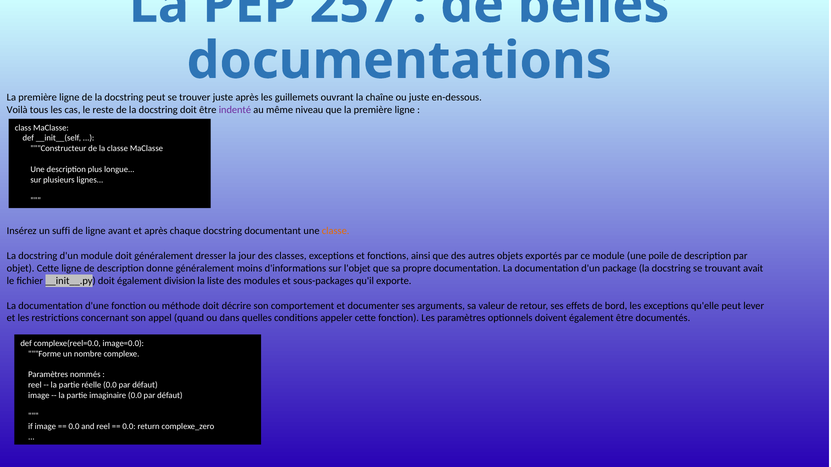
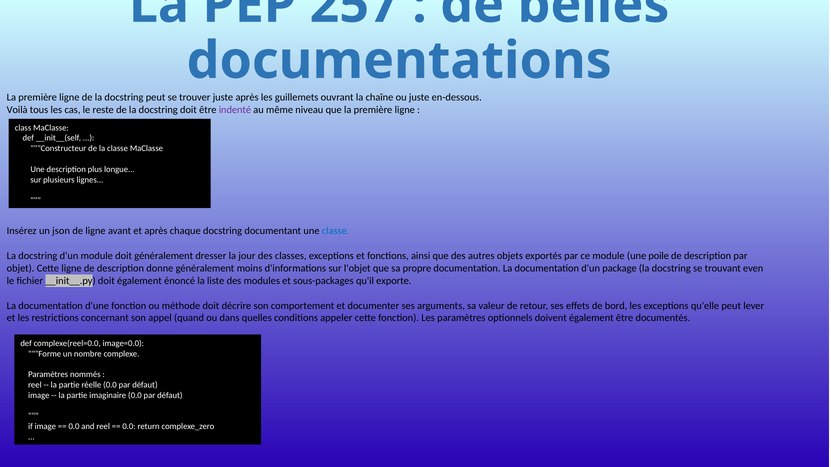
suffi: suffi -> json (61, 231)
classe colour: orange -> blue (336, 231)
avait: avait -> even (753, 268)
division: division -> énoncé (180, 281)
